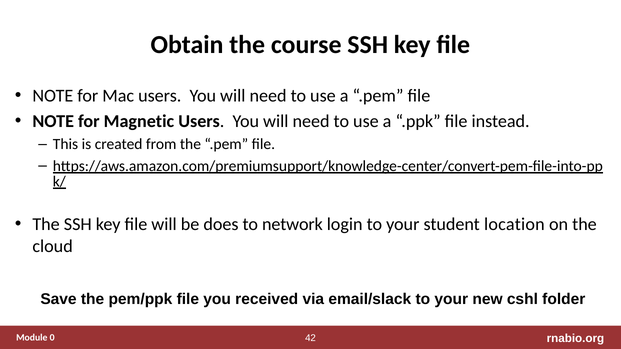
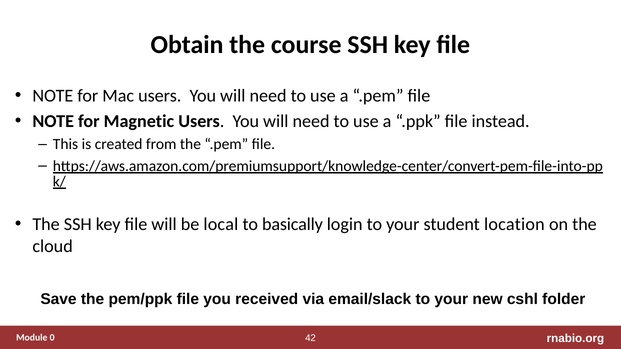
does: does -> local (221, 225)
network: network -> basically (292, 225)
